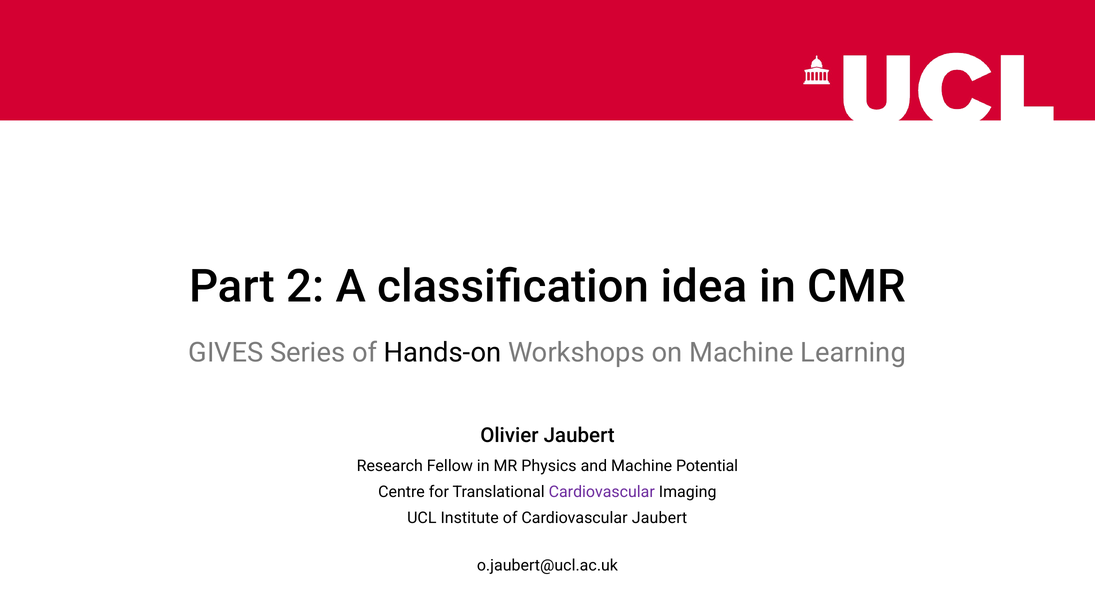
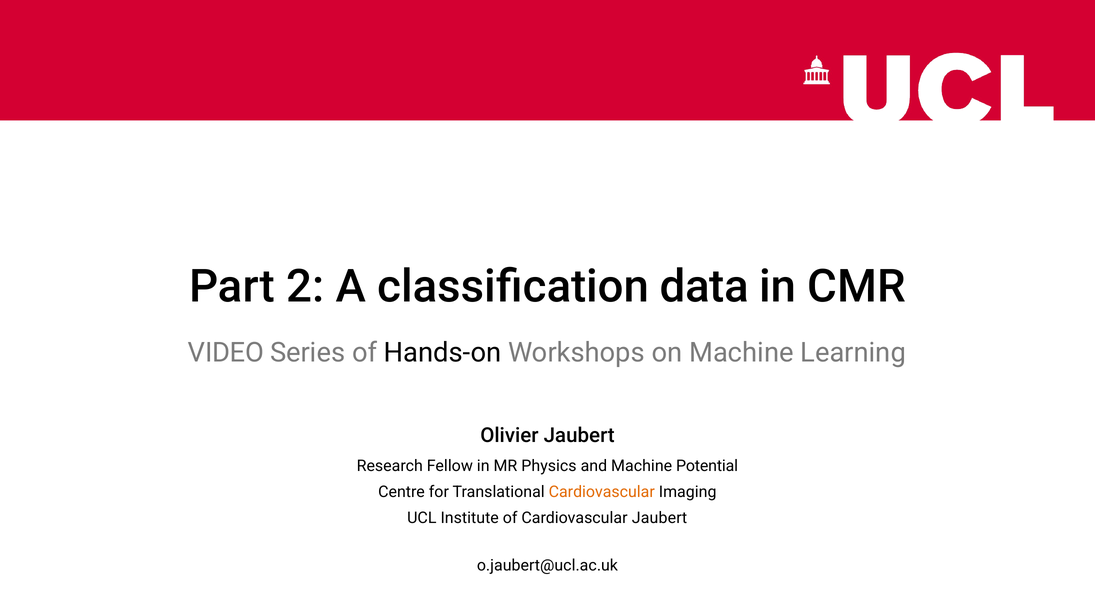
idea: idea -> data (704, 287)
GIVES: GIVES -> VIDEO (226, 353)
Cardiovascular colour: purple -> orange (602, 492)
